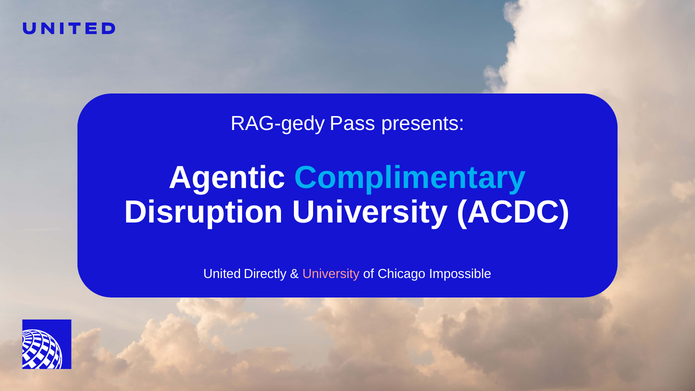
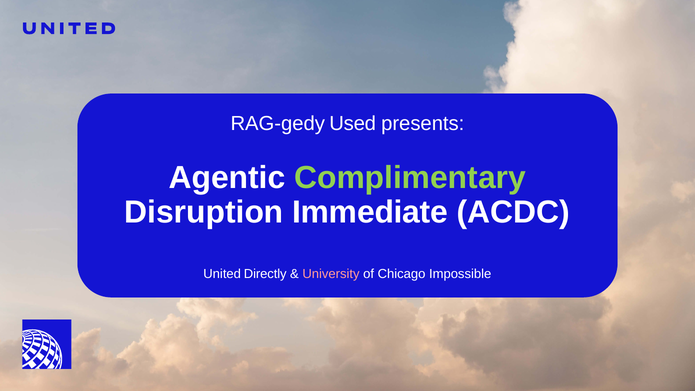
Pass: Pass -> Used (353, 124)
Complimentary colour: light blue -> light green (410, 178)
Disruption University: University -> Immediate (370, 212)
